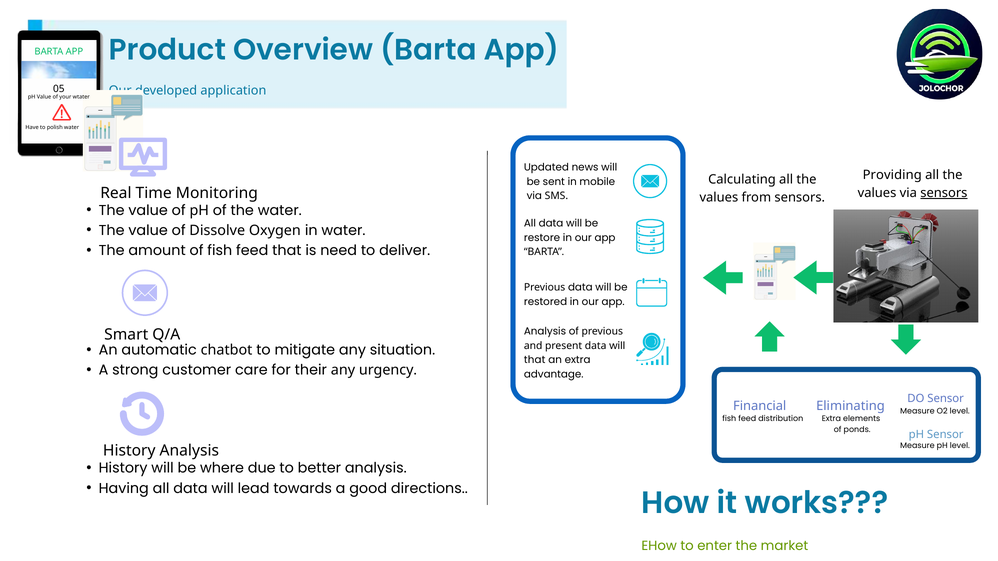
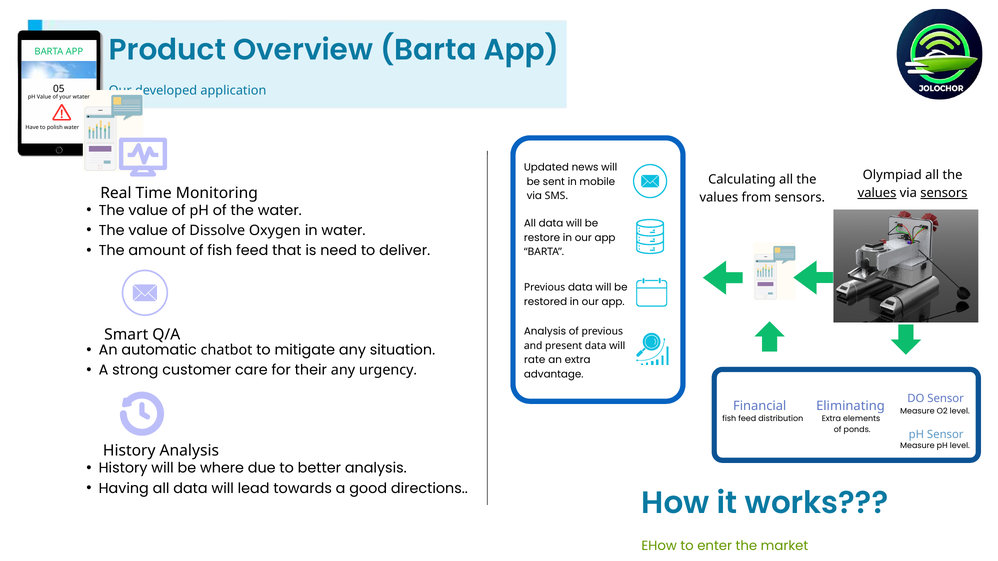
Providing: Providing -> Olympiad (892, 175)
values underline: none -> present (877, 193)
that: that -> rate (535, 360)
